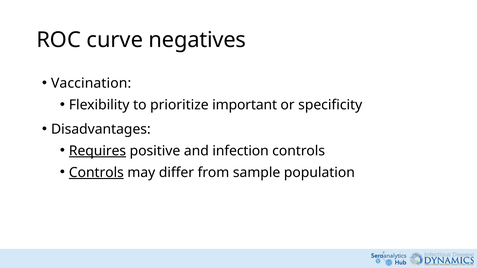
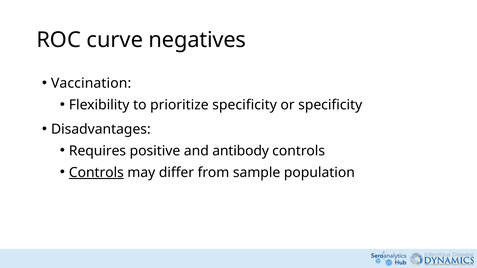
prioritize important: important -> specificity (245, 105)
Requires underline: present -> none (97, 151)
infection: infection -> antibody (241, 151)
